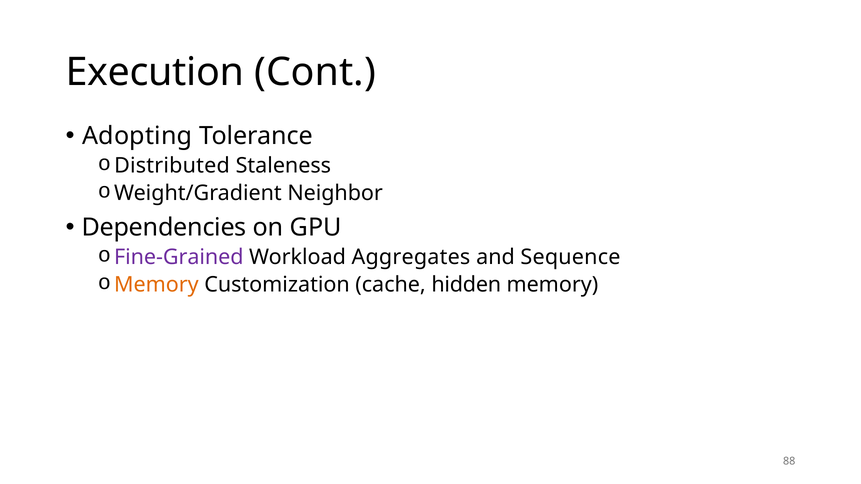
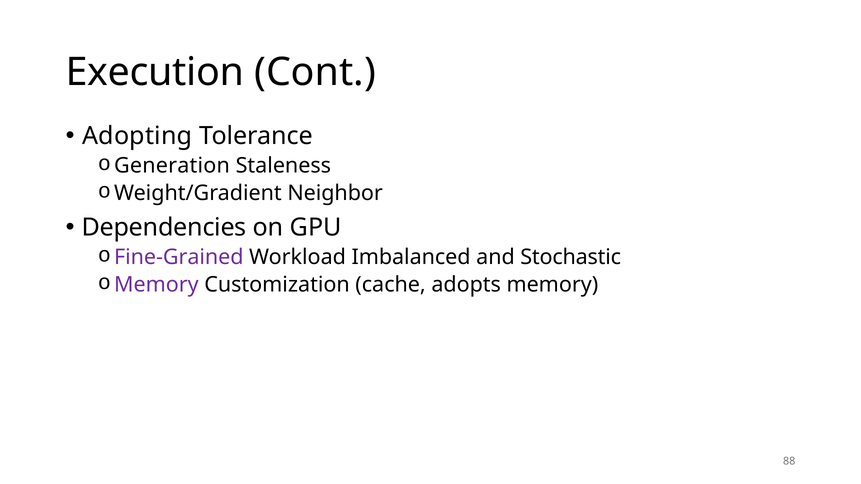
Distributed: Distributed -> Generation (172, 166)
Aggregates: Aggregates -> Imbalanced (411, 257)
Sequence: Sequence -> Stochastic (571, 257)
Memory colour: orange -> purple (156, 285)
hidden: hidden -> adopts (466, 285)
